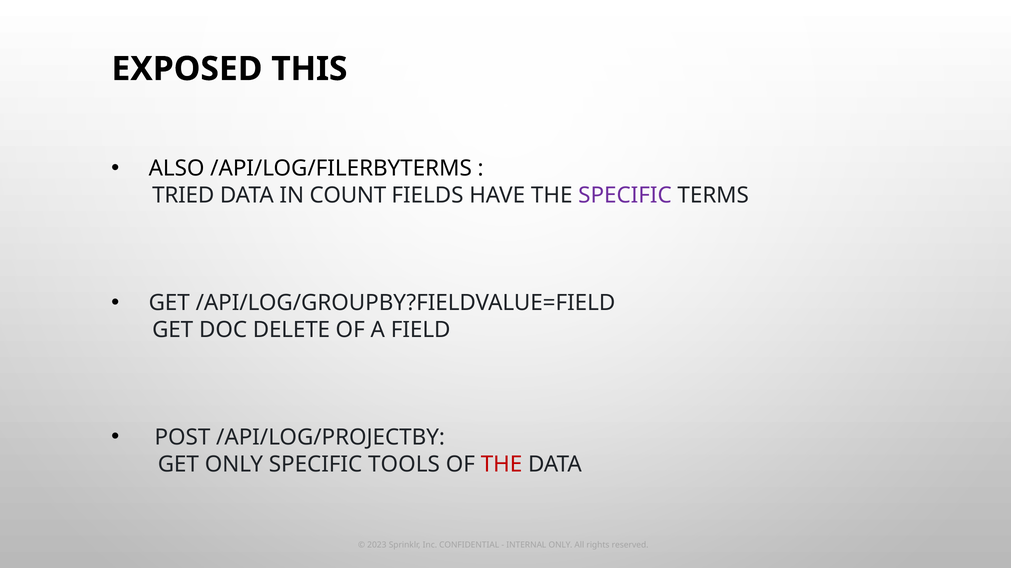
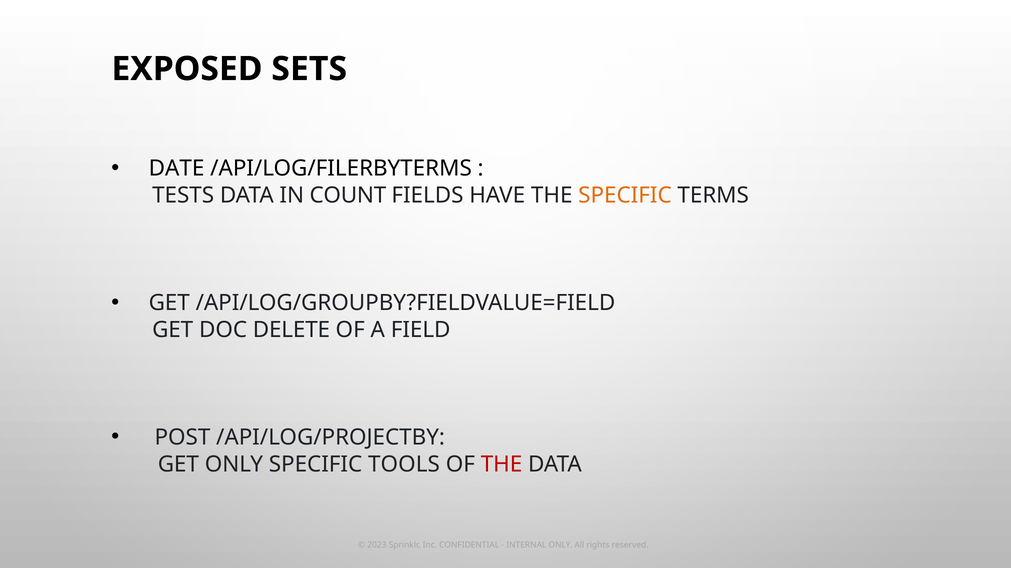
THIS: THIS -> SETS (309, 69)
ALSO: ALSO -> DATE (177, 169)
TRIED: TRIED -> TESTS (183, 196)
SPECIFIC colour: purple -> orange (625, 196)
